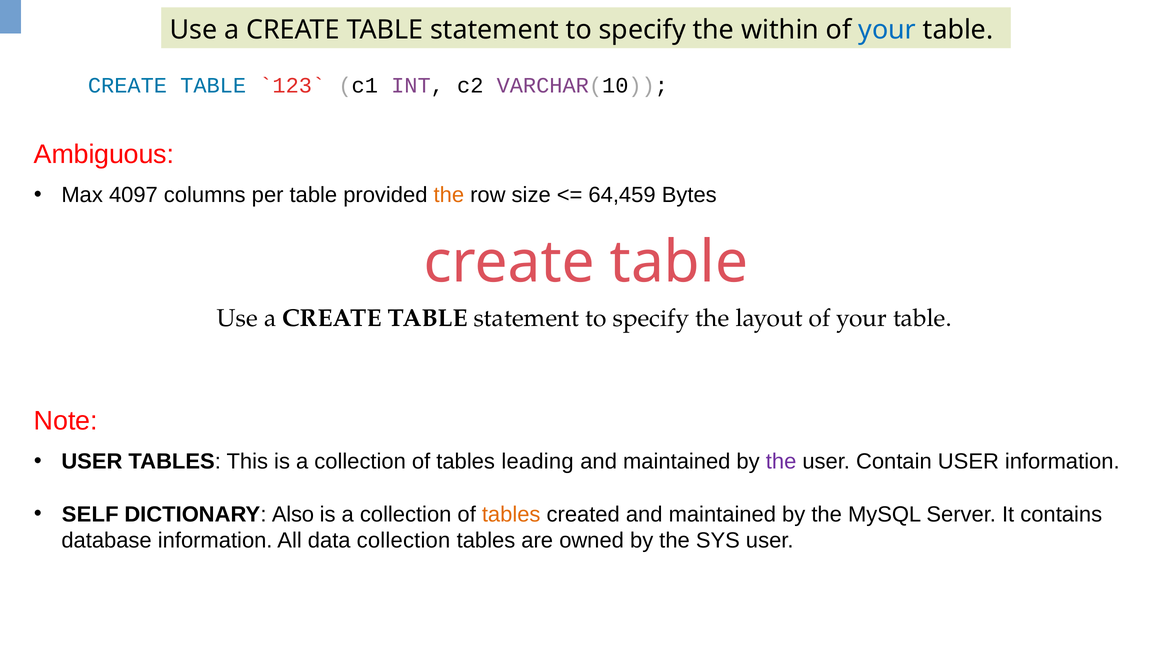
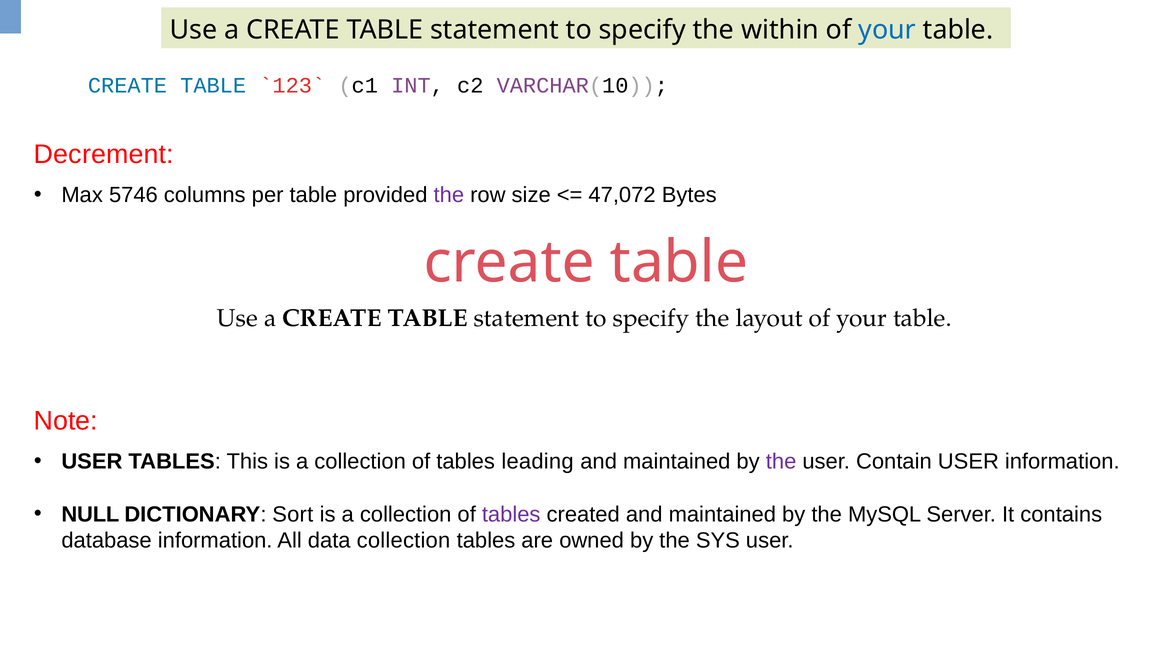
Ambiguous: Ambiguous -> Decrement (104, 154)
4097: 4097 -> 5746 (133, 195)
the colour: orange -> purple (449, 195)
64,459: 64,459 -> 47,072 (622, 195)
SELF: SELF -> NULL (90, 515)
Also: Also -> Sort (293, 515)
tables colour: orange -> purple (511, 515)
